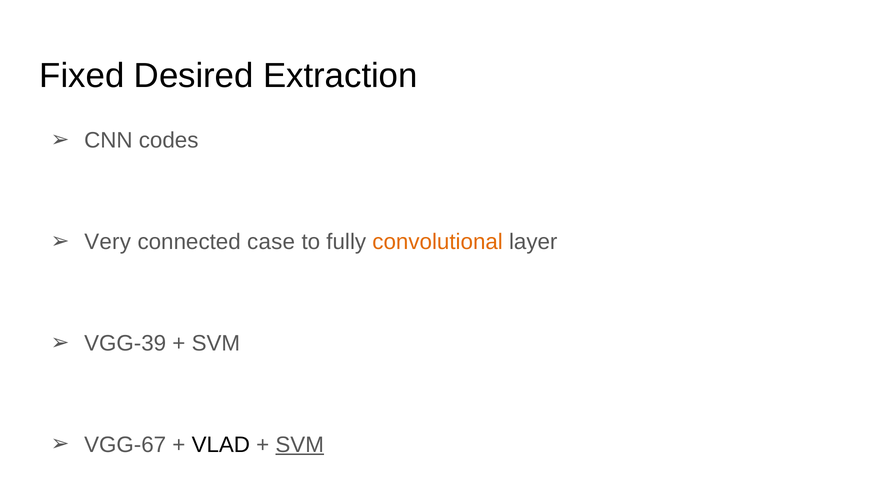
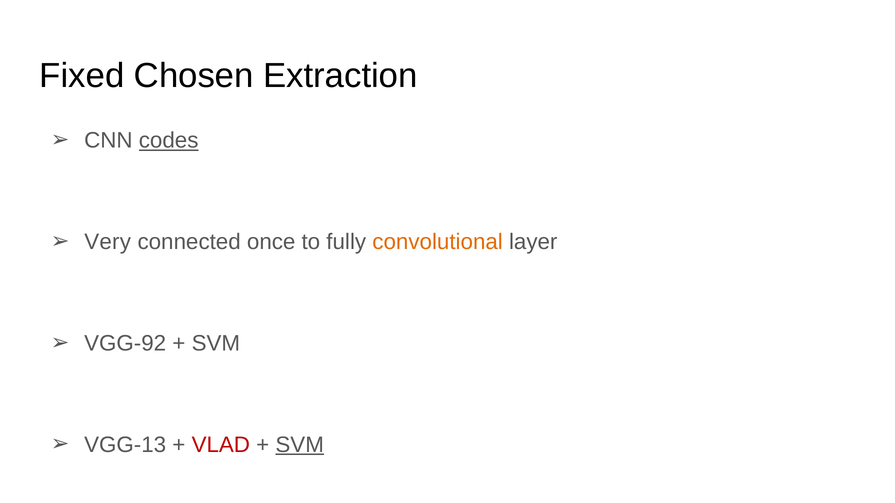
Desired: Desired -> Chosen (194, 76)
codes underline: none -> present (169, 141)
case: case -> once (271, 242)
VGG-39: VGG-39 -> VGG-92 (125, 344)
VGG-67: VGG-67 -> VGG-13 (125, 445)
VLAD colour: black -> red (221, 445)
